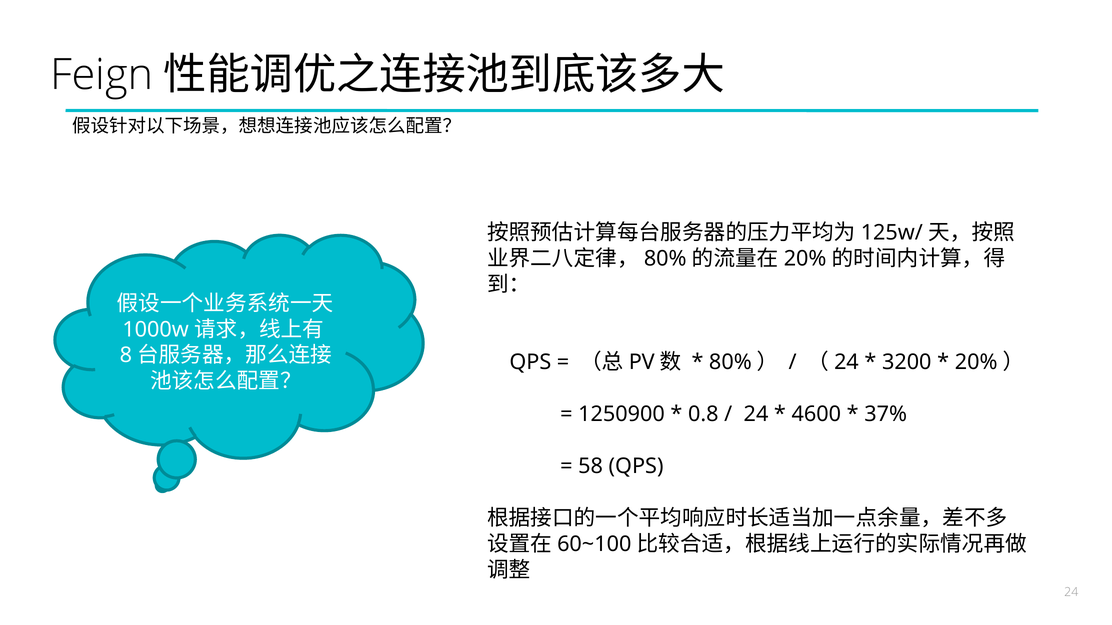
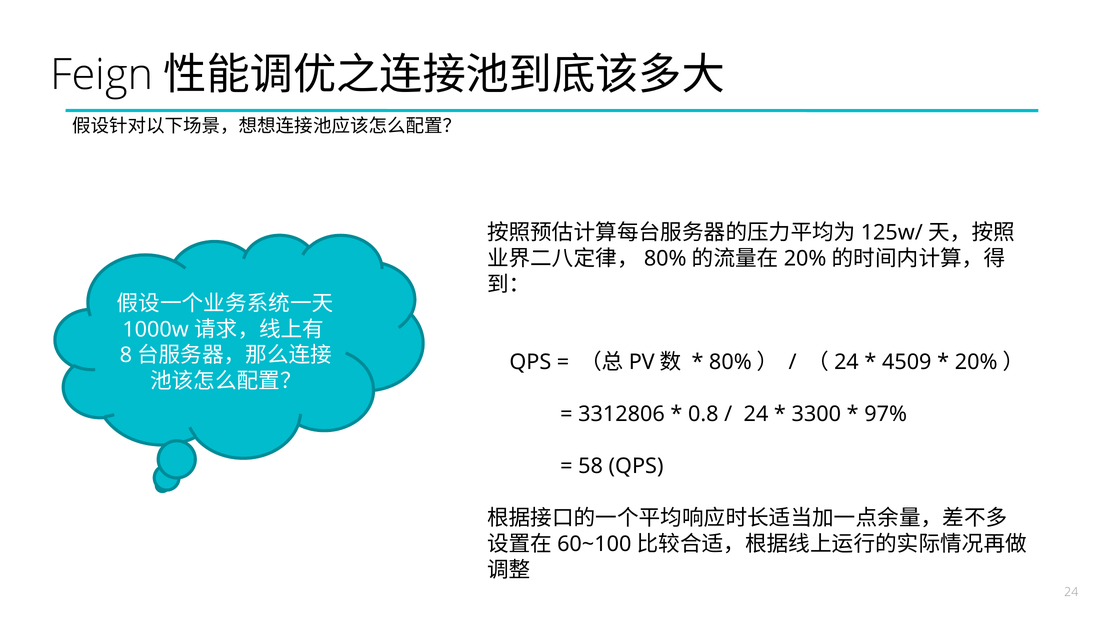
3200: 3200 -> 4509 (907, 363)
1250900: 1250900 -> 3312806 (621, 415)
4600: 4600 -> 3300 (816, 415)
37%: 37% -> 97% (886, 415)
